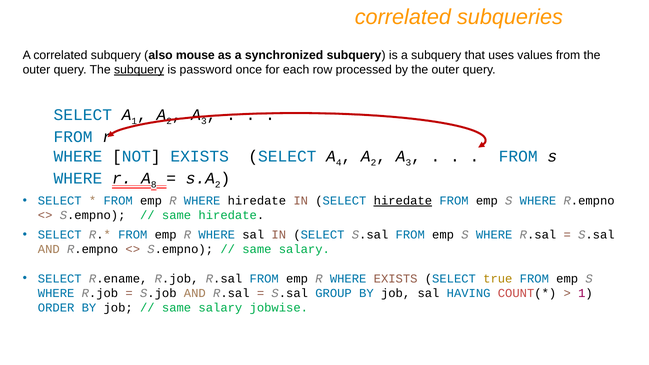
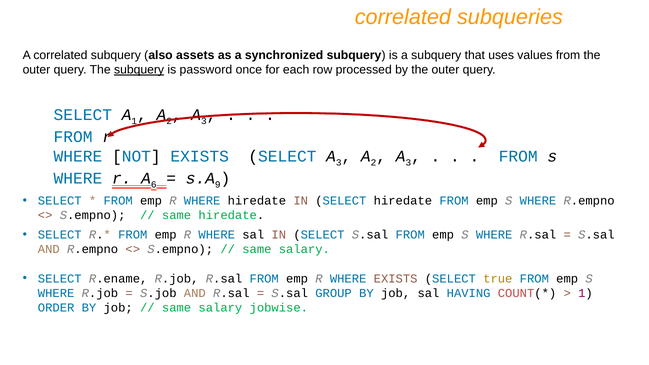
mouse: mouse -> assets (195, 55)
SELECT A 4: 4 -> 3 (339, 163)
8: 8 -> 6 (154, 185)
2: 2 -> 9 (218, 185)
hiredate underline: present -> none (403, 201)
